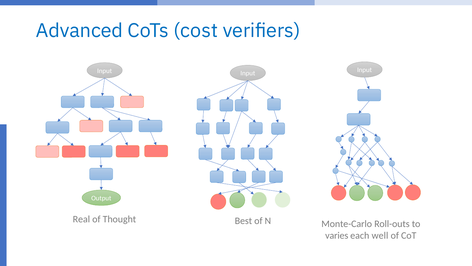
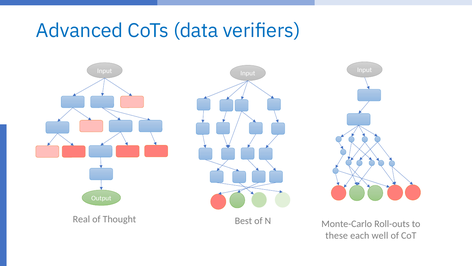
cost: cost -> data (196, 31)
varies: varies -> these (337, 235)
